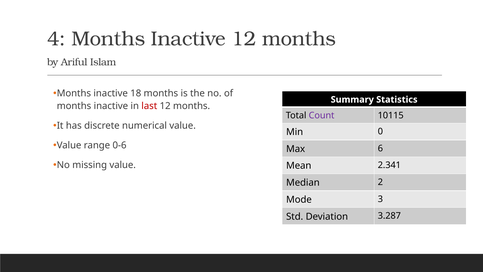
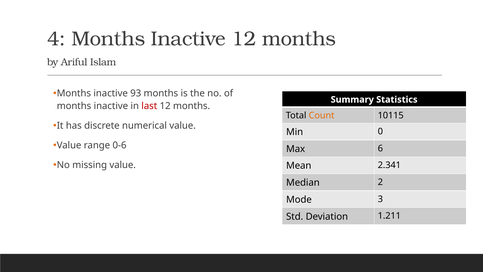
18: 18 -> 93 (136, 93)
Count colour: purple -> orange (322, 115)
3.287: 3.287 -> 1.211 (389, 216)
